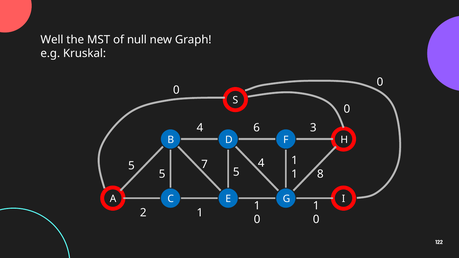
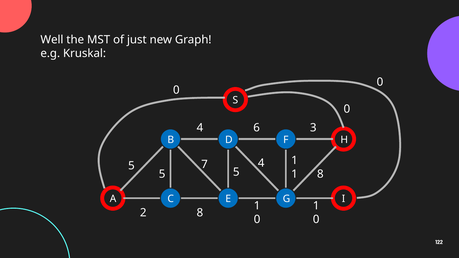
null: null -> just (137, 40)
2 1: 1 -> 8 (200, 213)
